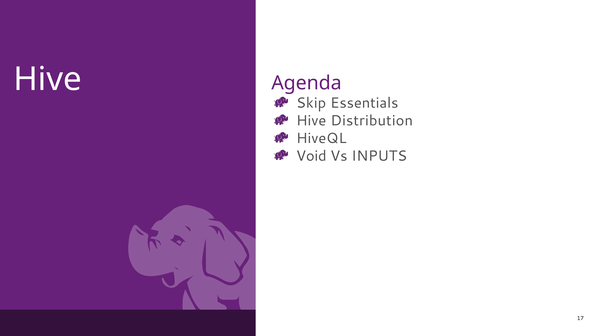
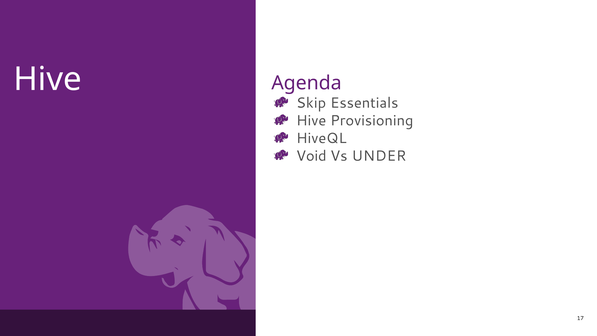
Distribution: Distribution -> Provisioning (372, 121)
INPUTS: INPUTS -> UNDER (379, 156)
